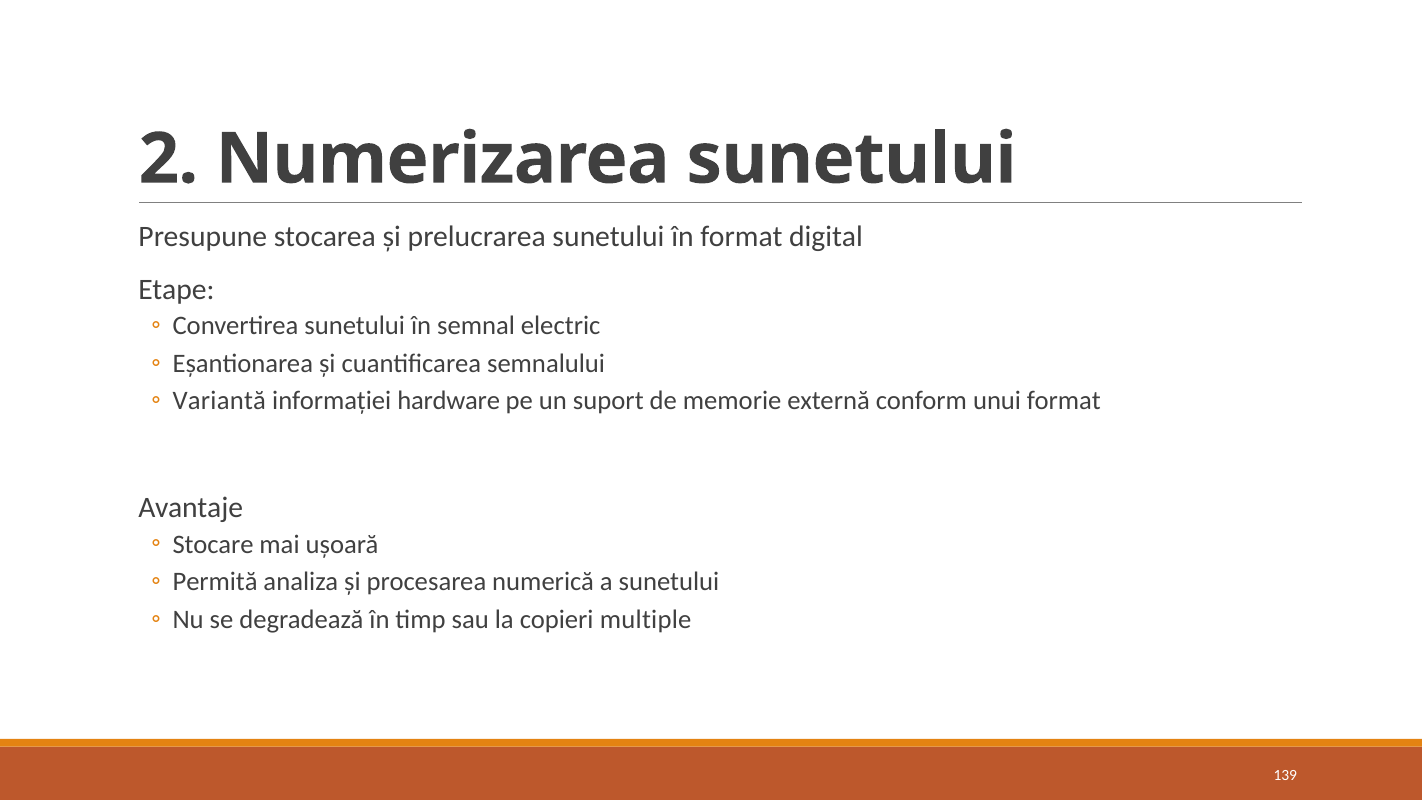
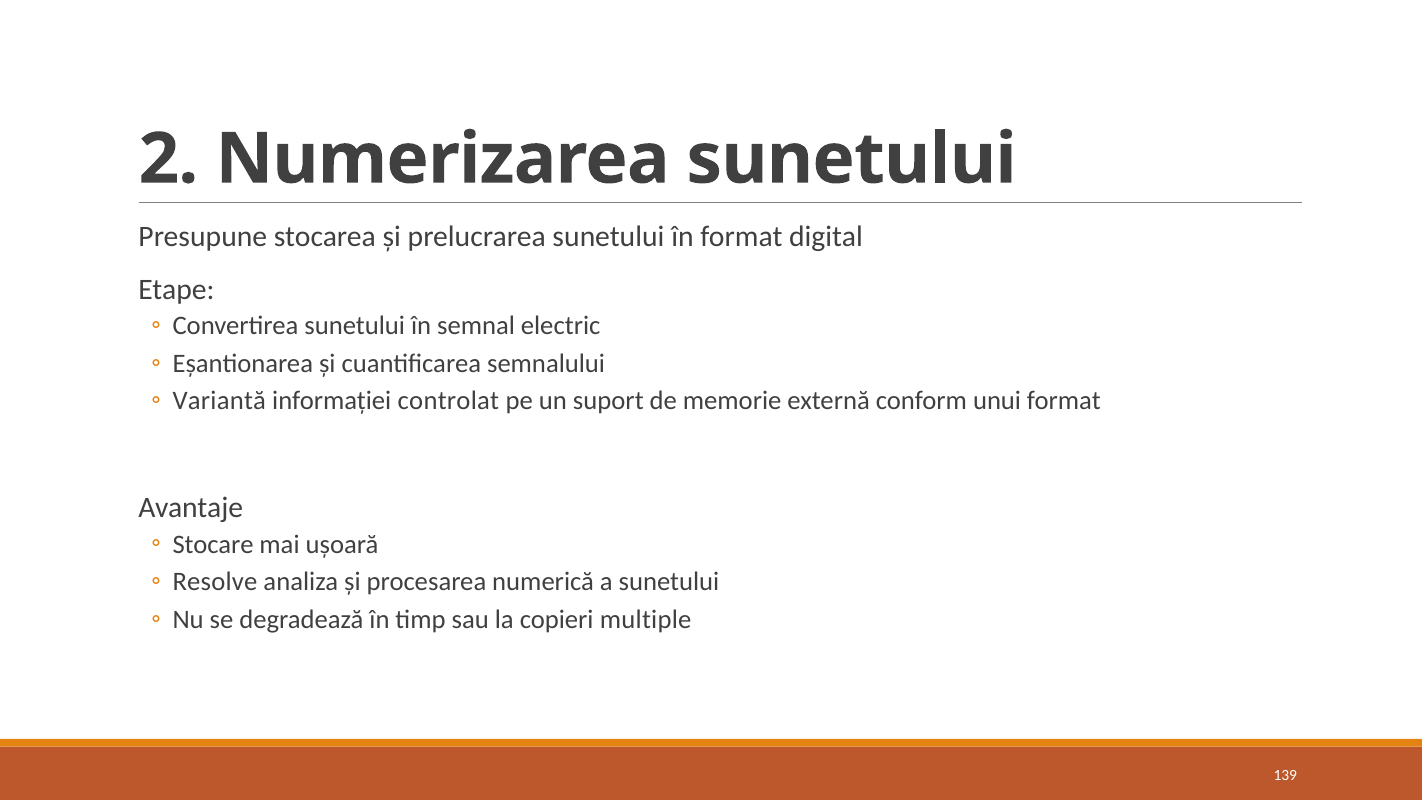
hardware: hardware -> controlat (448, 401)
Permită: Permită -> Resolve (215, 582)
